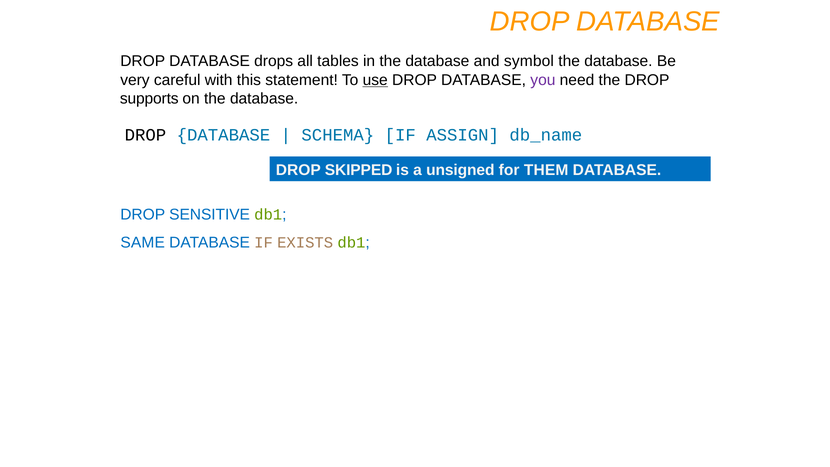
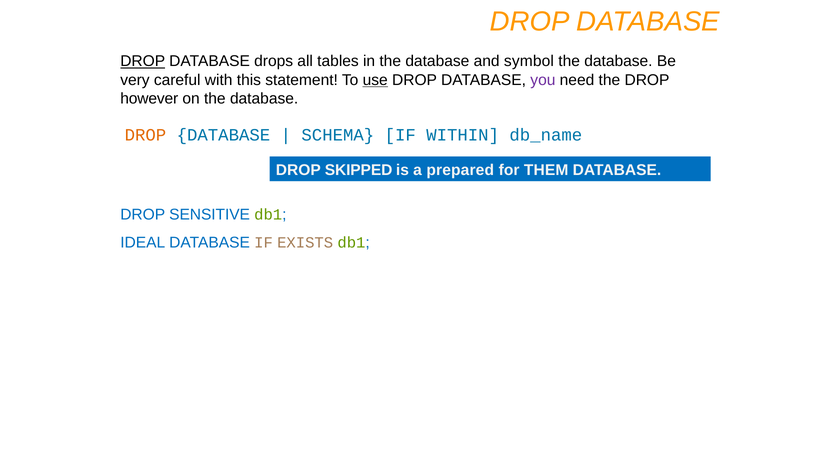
DROP underline: none -> present (143, 61)
supports: supports -> however (149, 99)
DROP colour: black -> orange (145, 135)
ASSIGN: ASSIGN -> WITHIN (463, 135)
unsigned: unsigned -> prepared (460, 170)
SAME: SAME -> IDEAL (143, 243)
